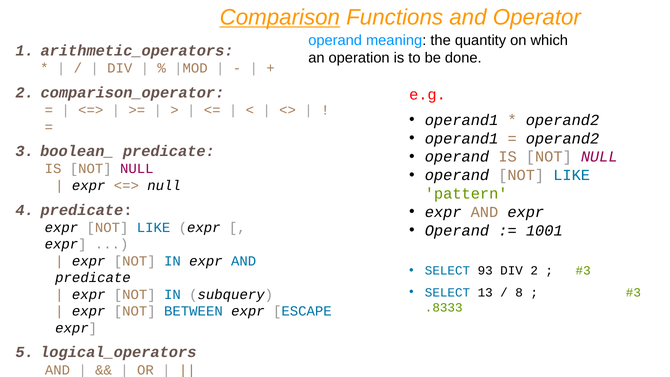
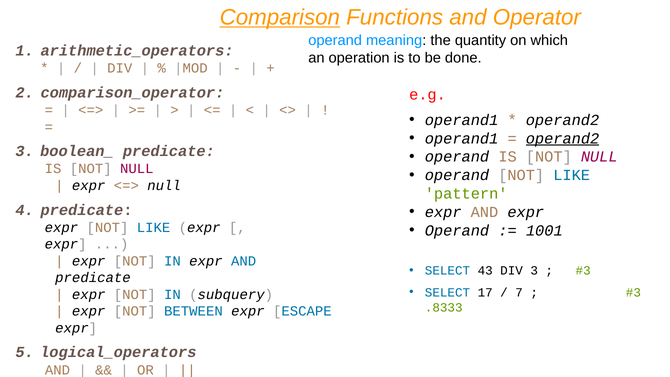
operand2 underline: none -> present (563, 138)
93: 93 -> 43 (485, 271)
DIV 2: 2 -> 3 (534, 271)
13: 13 -> 17 (485, 292)
8: 8 -> 7 (519, 292)
